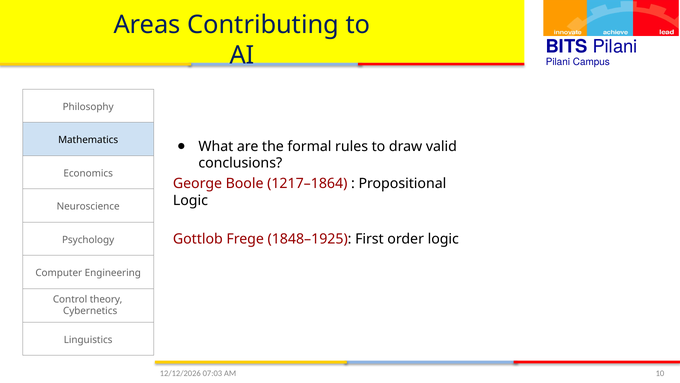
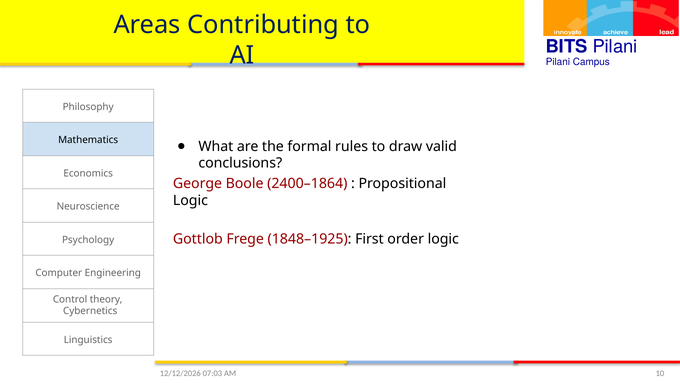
1217–1864: 1217–1864 -> 2400–1864 (307, 183)
